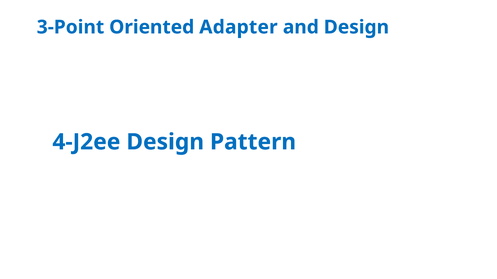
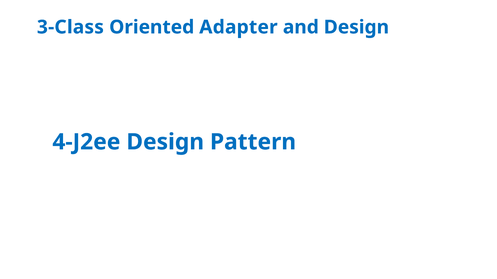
3-Point: 3-Point -> 3-Class (70, 27)
